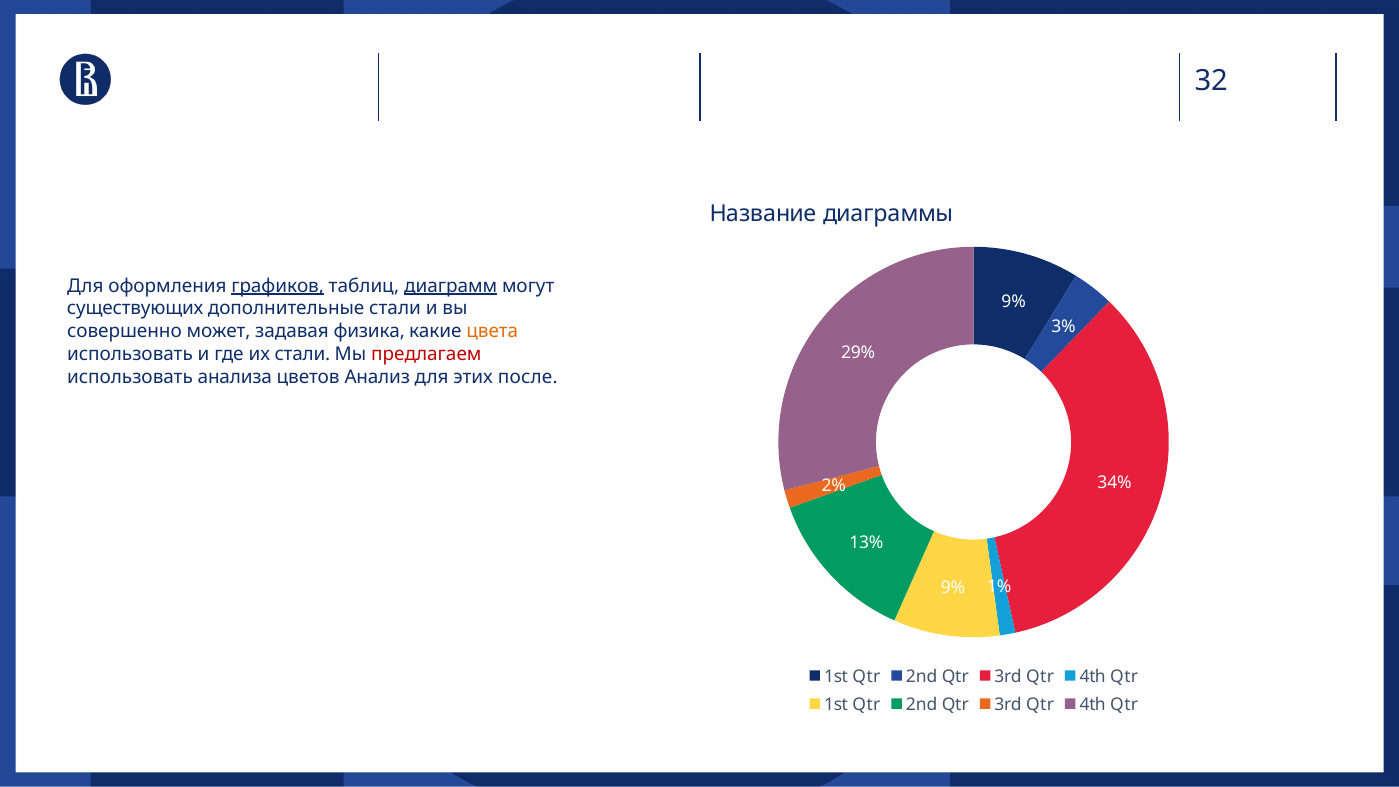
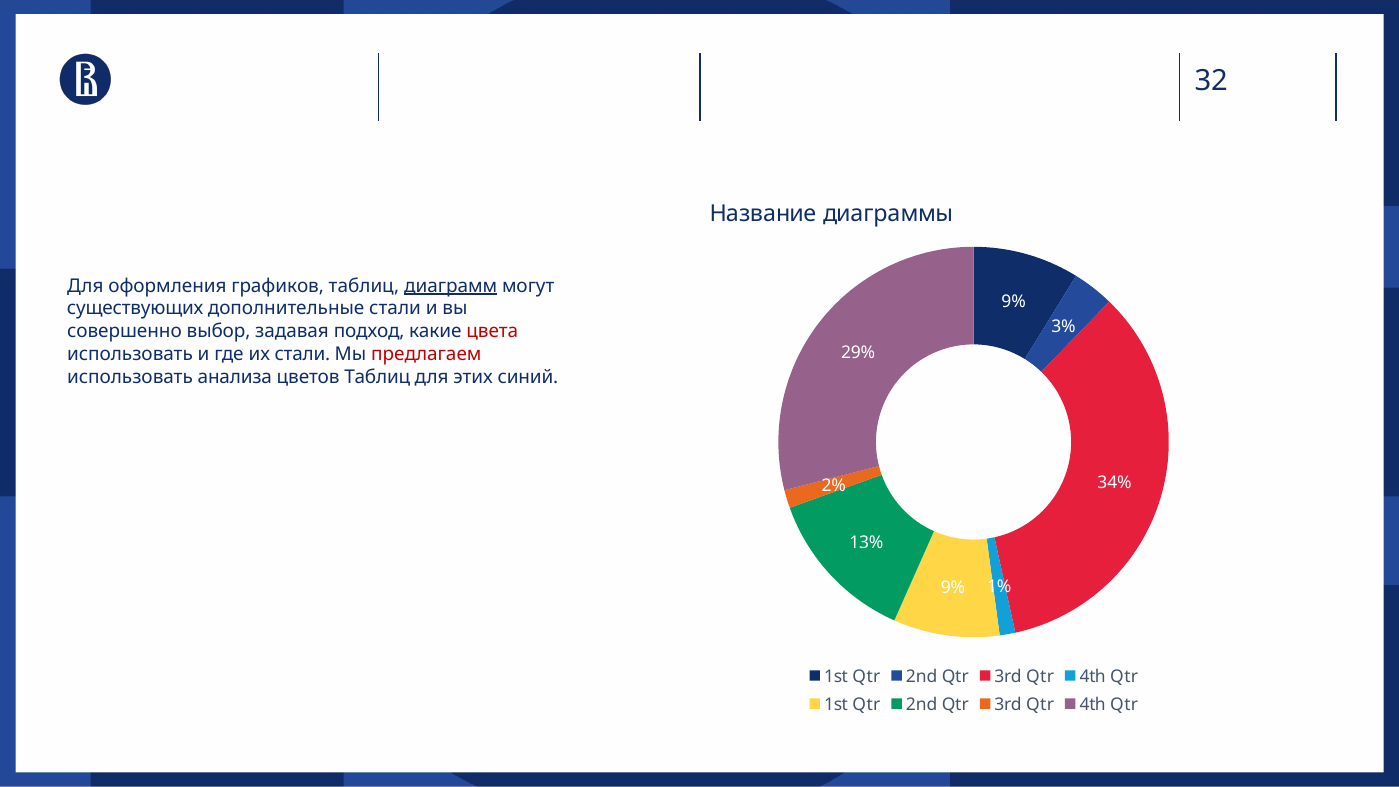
графиков underline: present -> none (278, 286)
может: может -> выбор (219, 331)
физика: физика -> подход (369, 331)
цвета colour: orange -> red (492, 331)
цветов Анализ: Анализ -> Таблиц (377, 377)
после: после -> синий (528, 377)
